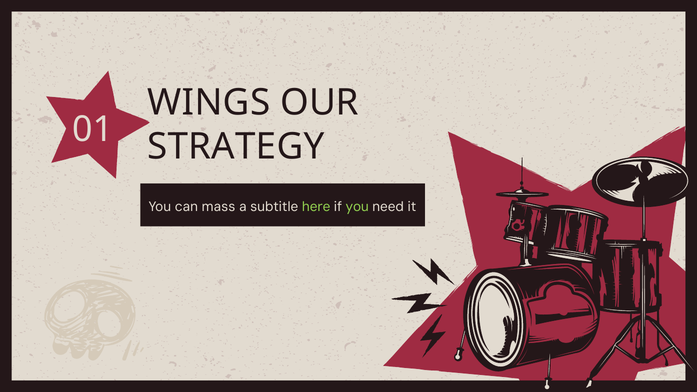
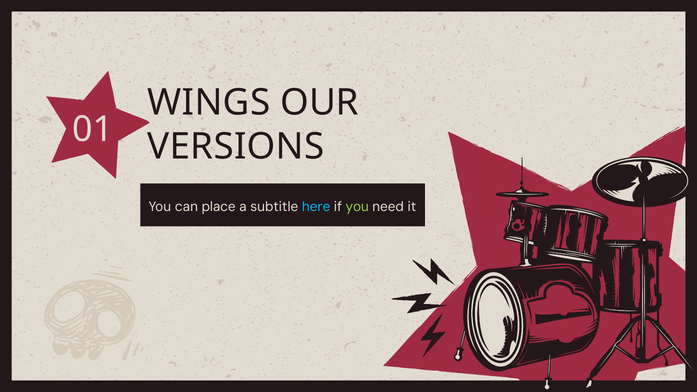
STRATEGY: STRATEGY -> VERSIONS (236, 147)
mass: mass -> place (219, 207)
here colour: light green -> light blue (316, 207)
